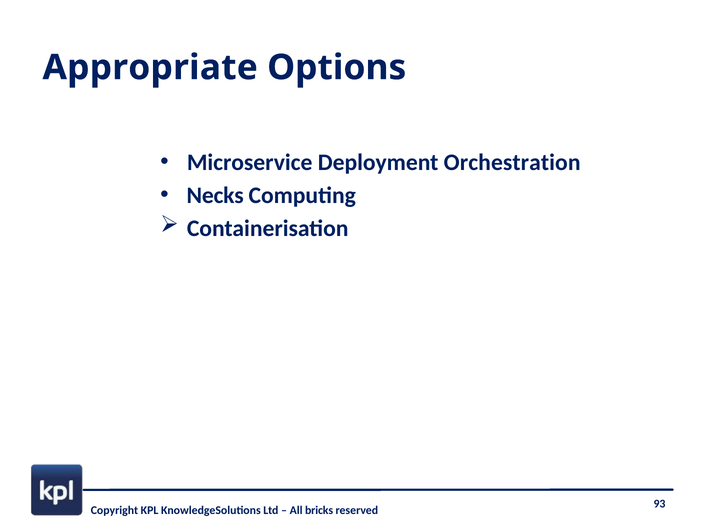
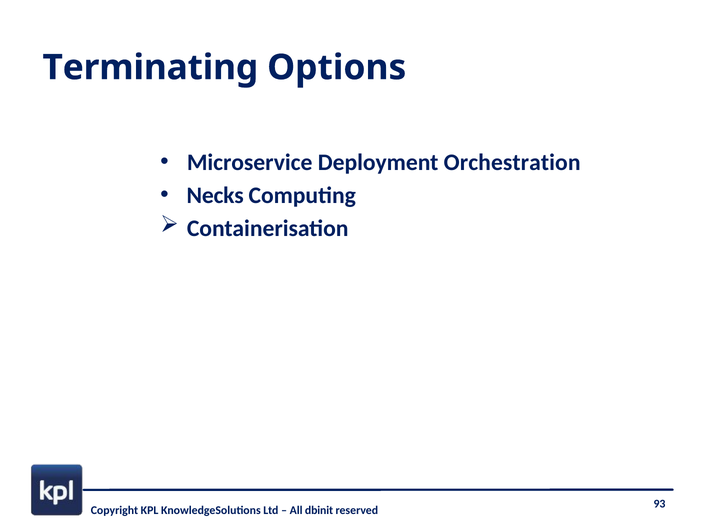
Appropriate: Appropriate -> Terminating (150, 68)
bricks: bricks -> dbinit (319, 511)
